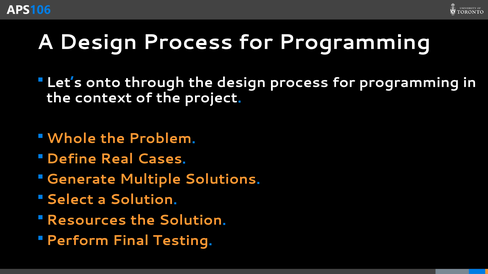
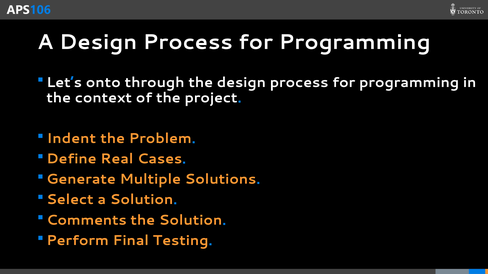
Whole: Whole -> Indent (71, 139)
Resources: Resources -> Comments (86, 220)
